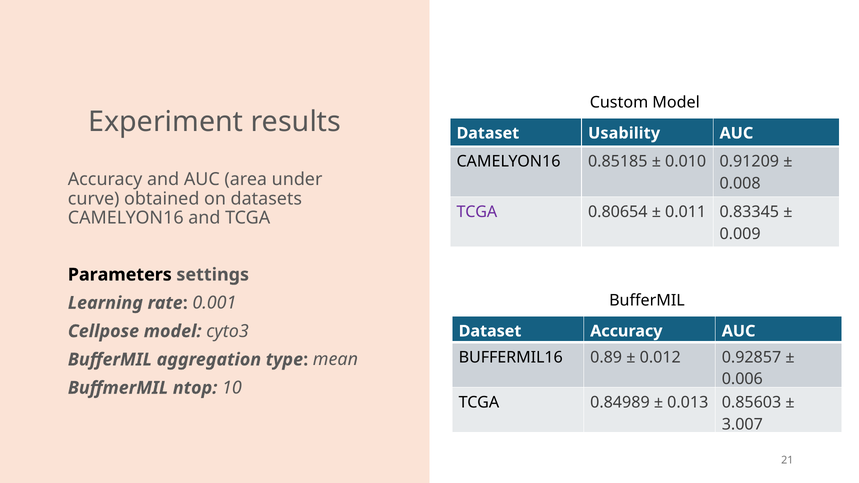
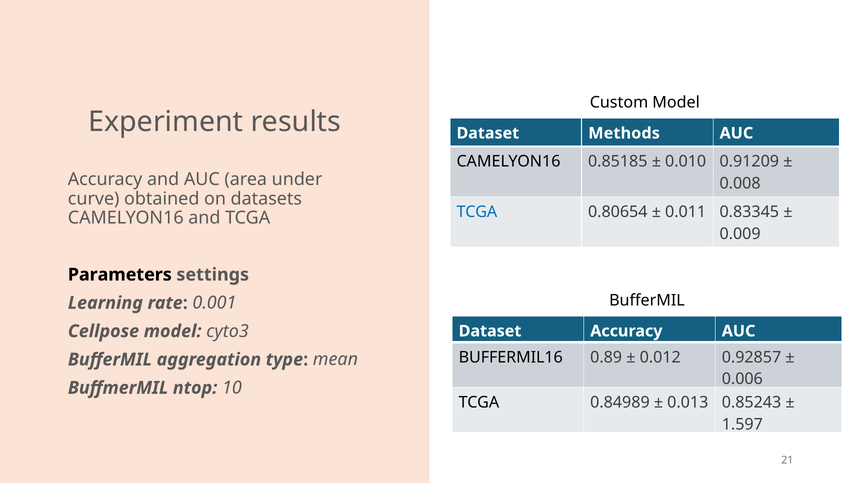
Usability: Usability -> Methods (624, 133)
TCGA colour: purple -> blue (477, 212)
0.85603: 0.85603 -> 0.85243 (752, 402)
3.007: 3.007 -> 1.597 (742, 424)
